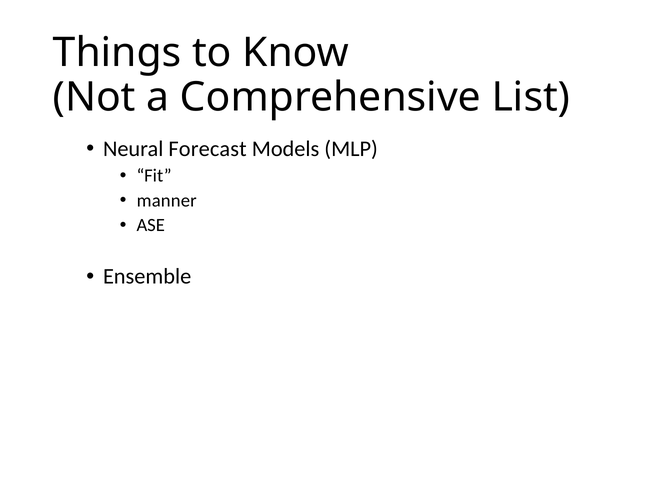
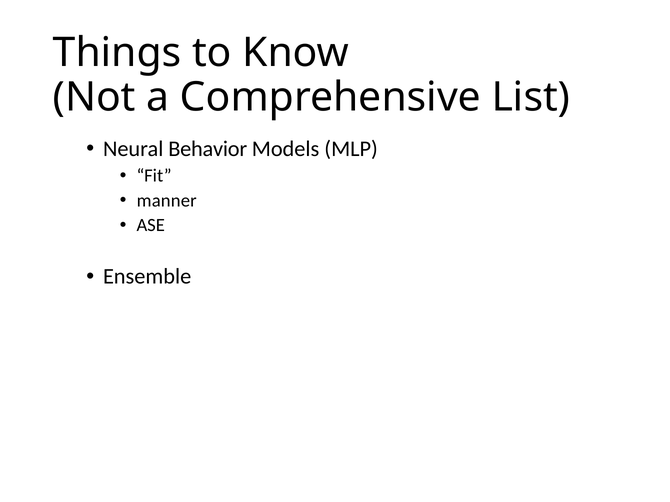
Forecast: Forecast -> Behavior (208, 149)
